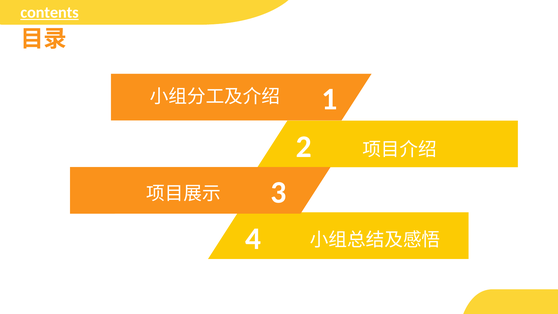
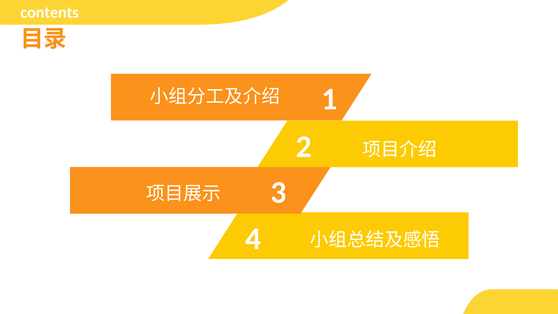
contents underline: present -> none (50, 12)
